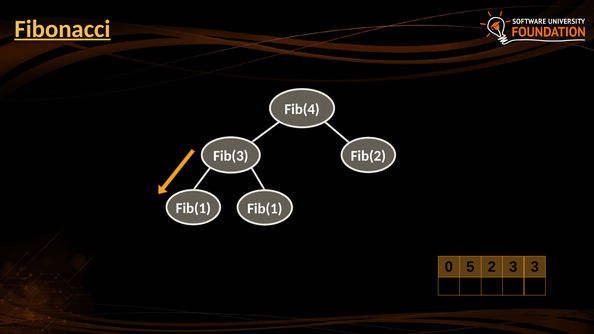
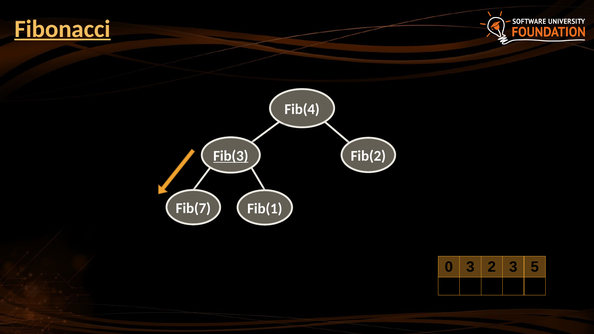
Fib(3 underline: none -> present (231, 156)
Fib(1: Fib(1 -> Fib(7 (193, 208)
0 5: 5 -> 3 (470, 267)
3 3: 3 -> 5 (535, 267)
